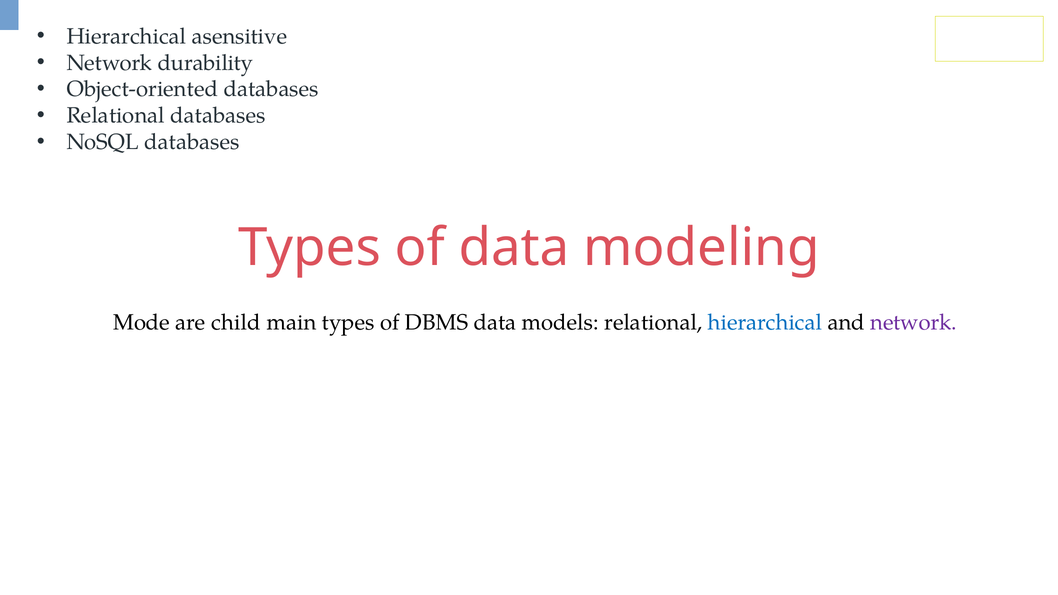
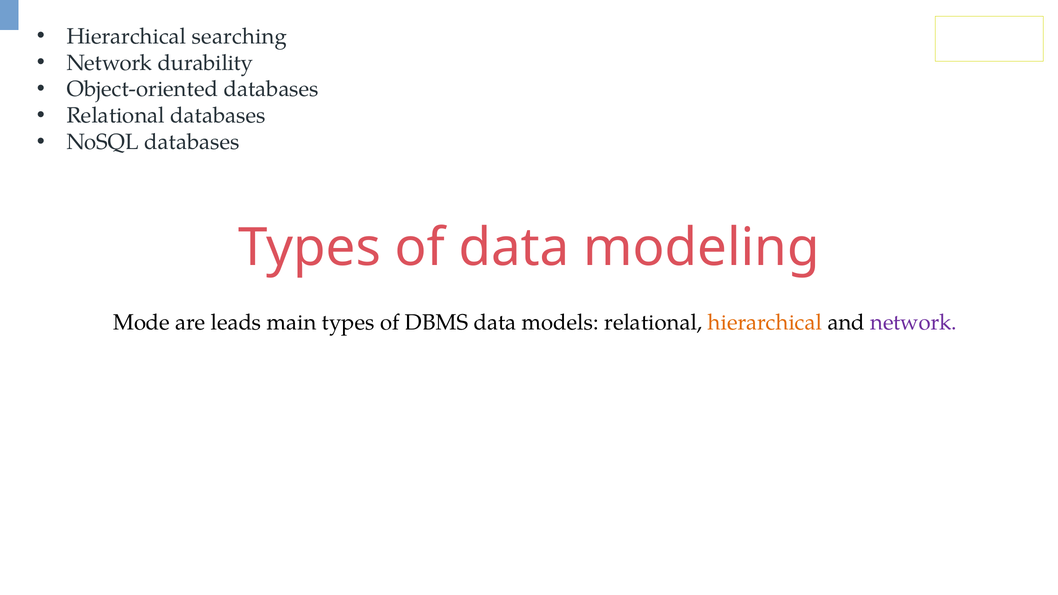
asensitive: asensitive -> searching (239, 36)
child: child -> leads (236, 322)
hierarchical colour: blue -> orange (765, 322)
